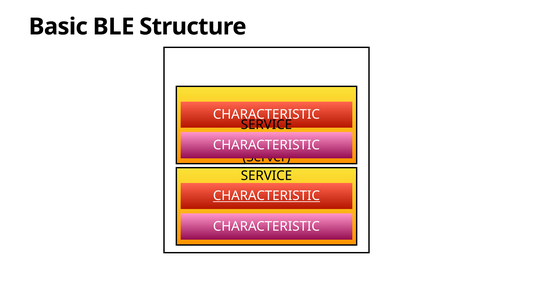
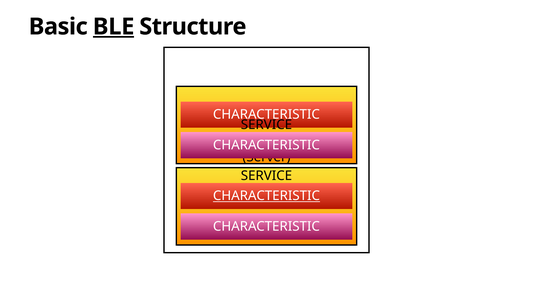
BLE underline: none -> present (114, 27)
